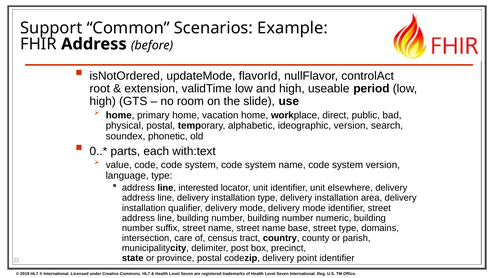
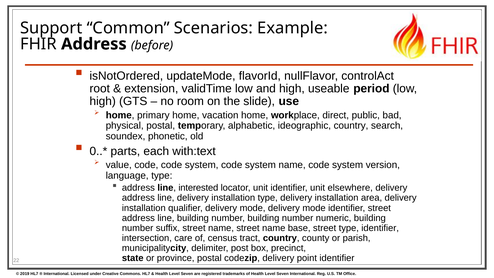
ideographic version: version -> country (351, 126)
type domains: domains -> identifier (380, 228)
